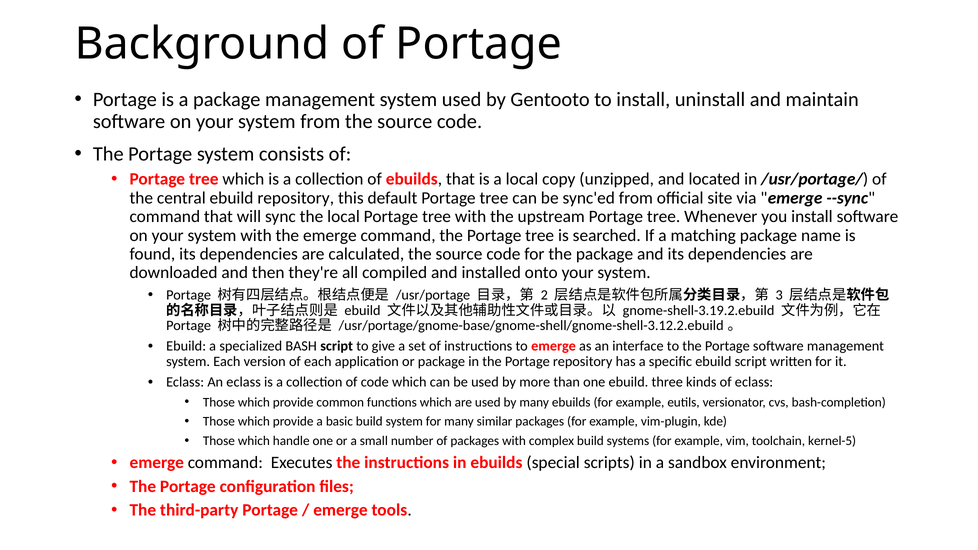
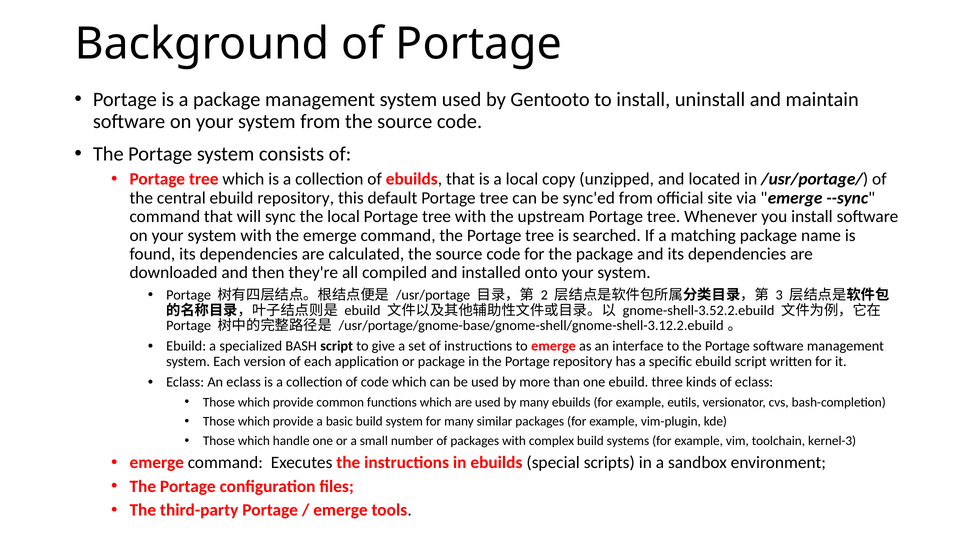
gnome-shell-3.19.2.ebuild: gnome-shell-3.19.2.ebuild -> gnome-shell-3.52.2.ebuild (699, 310)
kernel-5: kernel-5 -> kernel-3 (832, 441)
